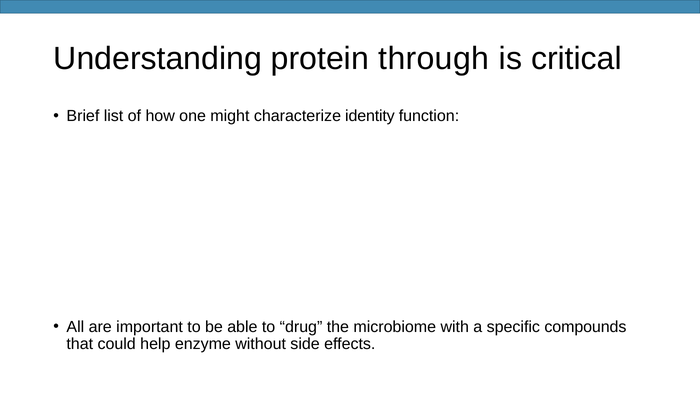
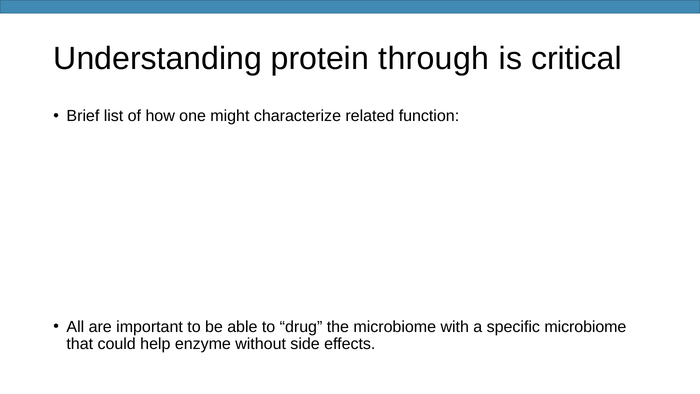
characterize identity: identity -> related (370, 116)
specific compounds: compounds -> microbiome (585, 327)
